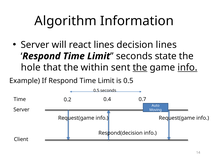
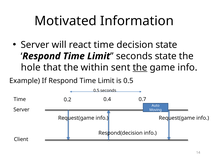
Algorithm: Algorithm -> Motivated (66, 21)
react lines: lines -> time (104, 45)
decision lines: lines -> state (166, 45)
info underline: present -> none (188, 67)
